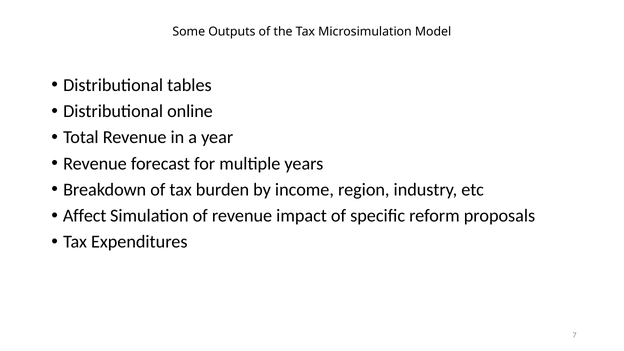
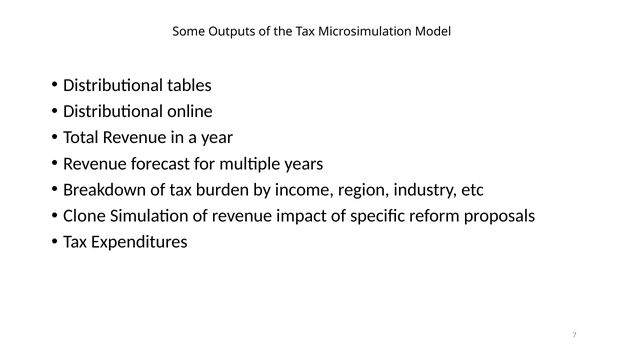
Affect: Affect -> Clone (84, 216)
